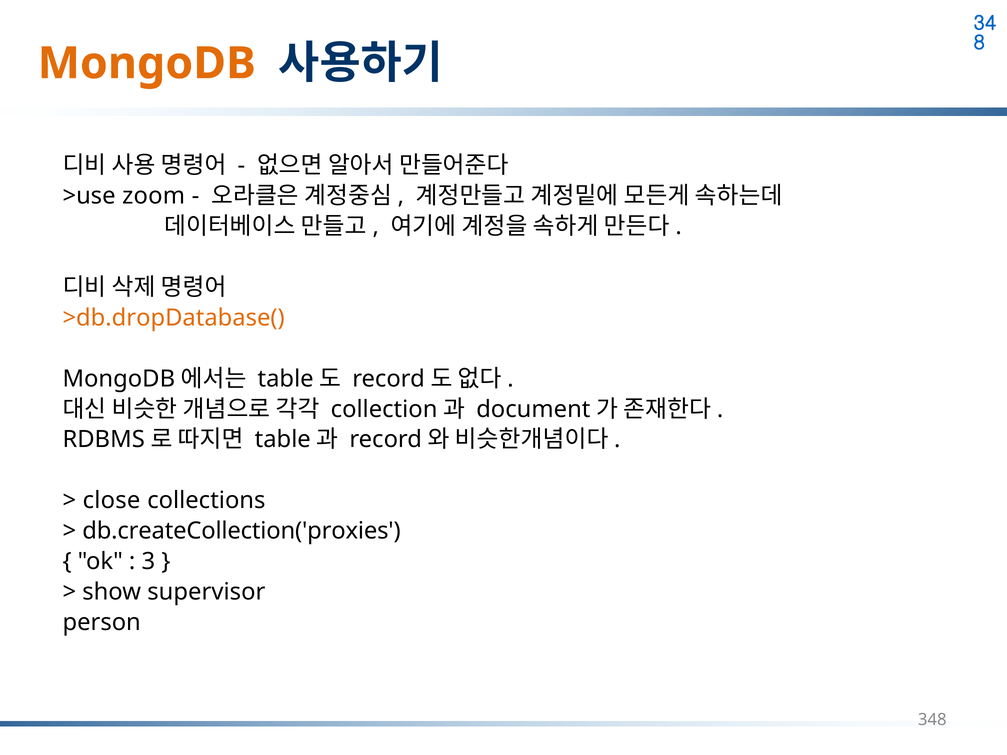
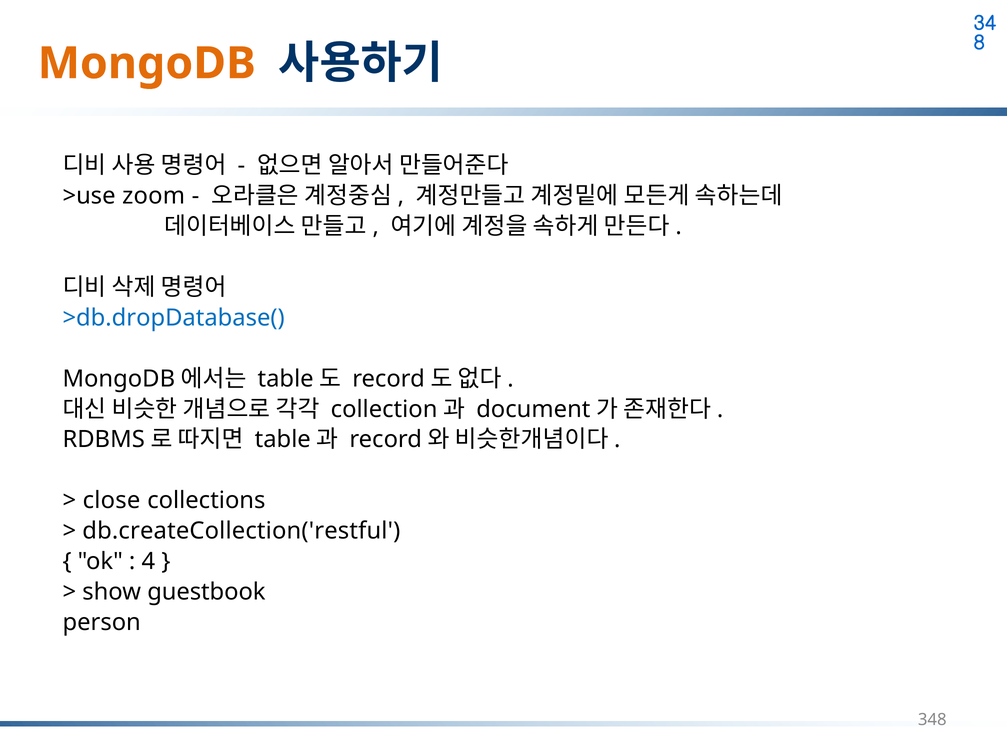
>db.dropDatabase( colour: orange -> blue (174, 318)
db.createCollection('proxies: db.createCollection('proxies -> db.createCollection('restful (241, 531)
3: 3 -> 4 (148, 562)
supervisor: supervisor -> guestbook (206, 592)
